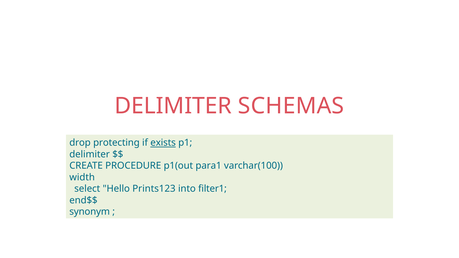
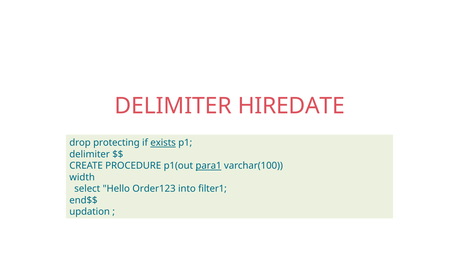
SCHEMAS: SCHEMAS -> HIREDATE (291, 106)
para1 underline: none -> present (209, 166)
Prints123: Prints123 -> Order123 (154, 189)
synonym: synonym -> updation (90, 212)
